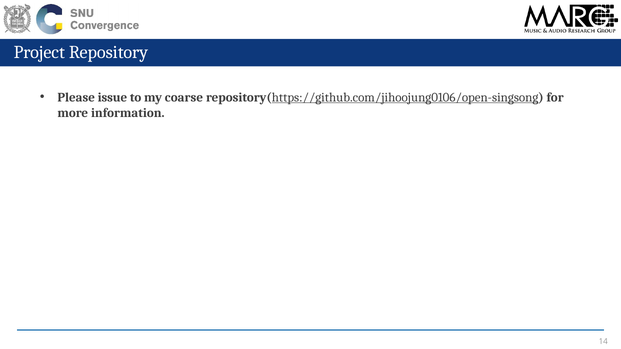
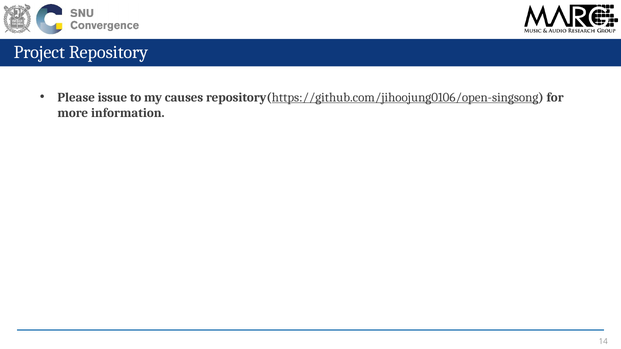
coarse: coarse -> causes (184, 97)
